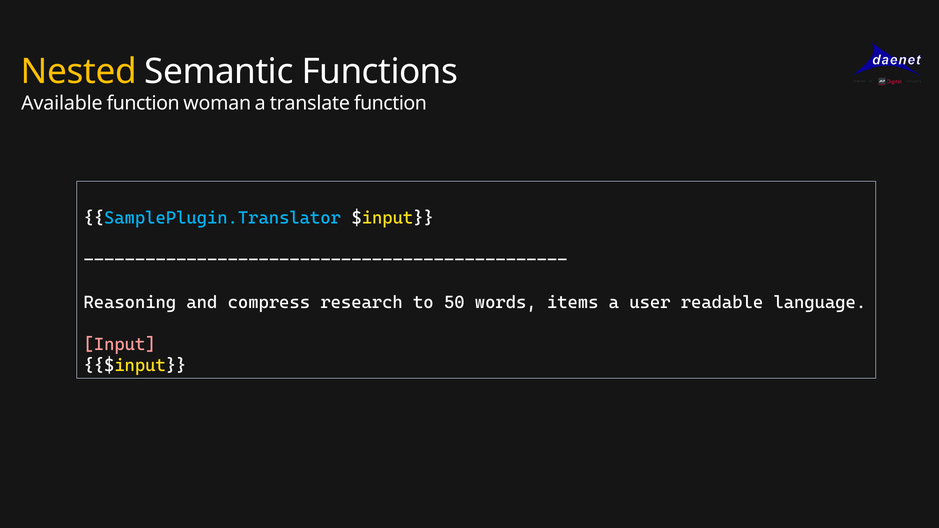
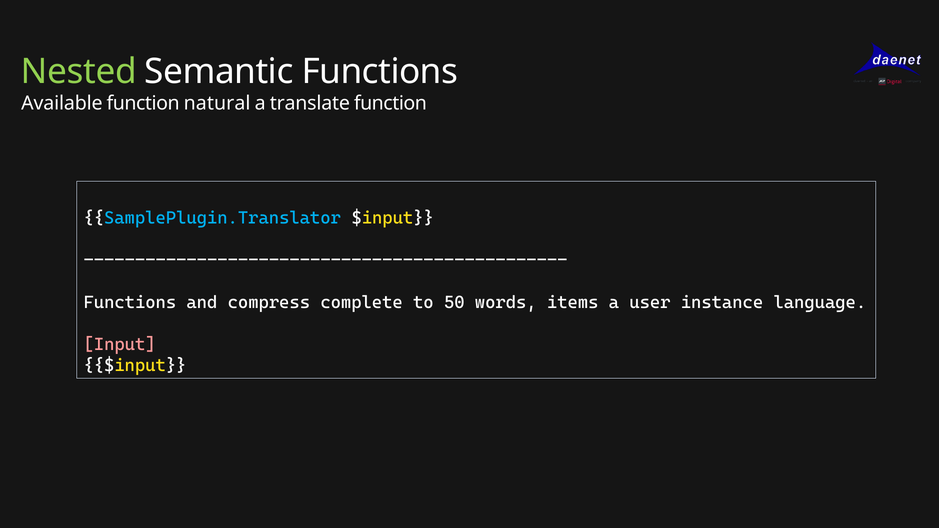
Nested colour: yellow -> light green (79, 72)
woman: woman -> natural (217, 103)
Reasoning: Reasoning -> Functions (130, 302)
research: research -> complete (362, 302)
readable: readable -> instance (722, 302)
